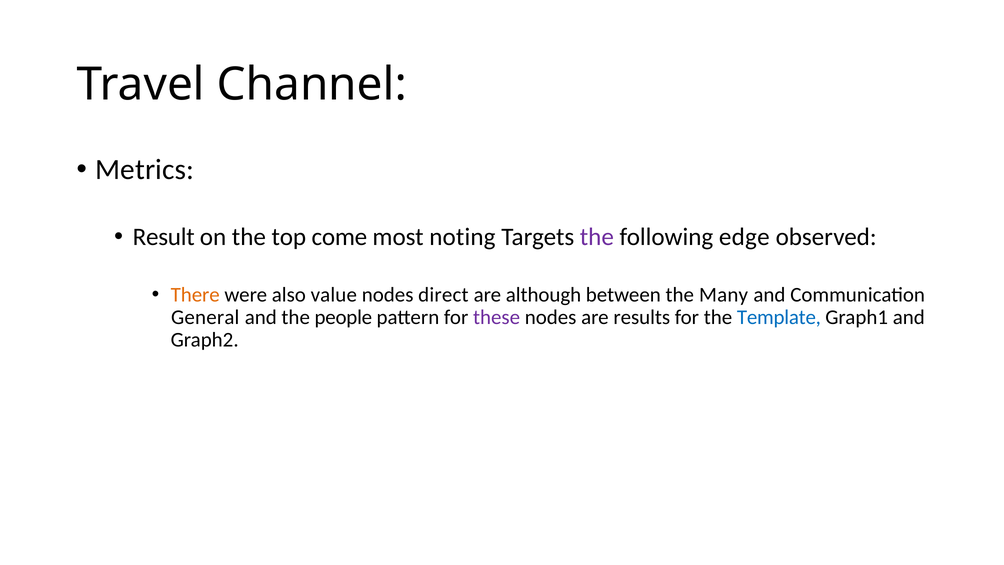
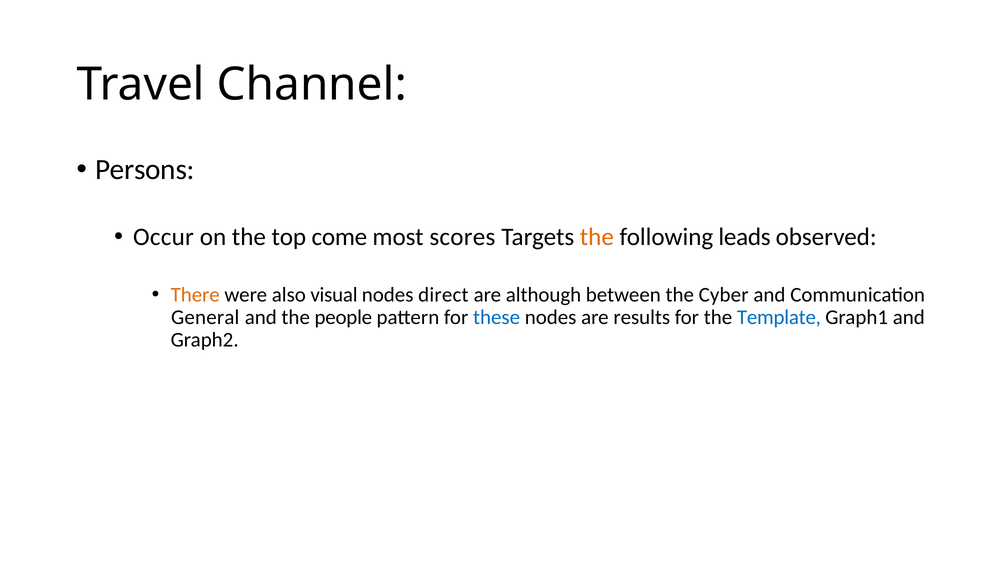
Metrics: Metrics -> Persons (145, 170)
Result: Result -> Occur (163, 237)
noting: noting -> scores (462, 237)
the colour: purple -> orange (597, 237)
edge: edge -> leads (745, 237)
value: value -> visual (334, 295)
Many: Many -> Cyber (724, 295)
these colour: purple -> blue (497, 317)
